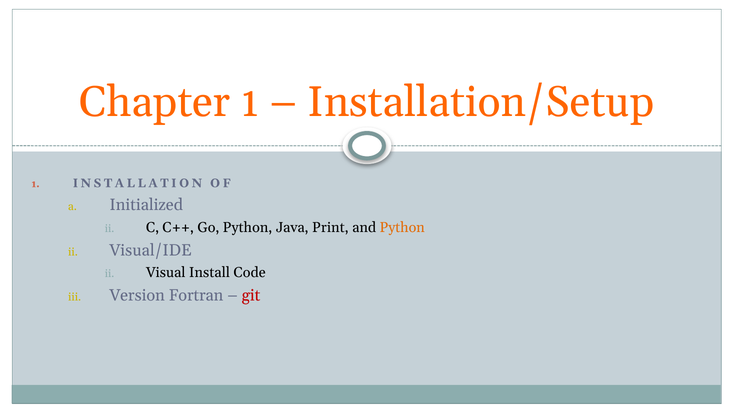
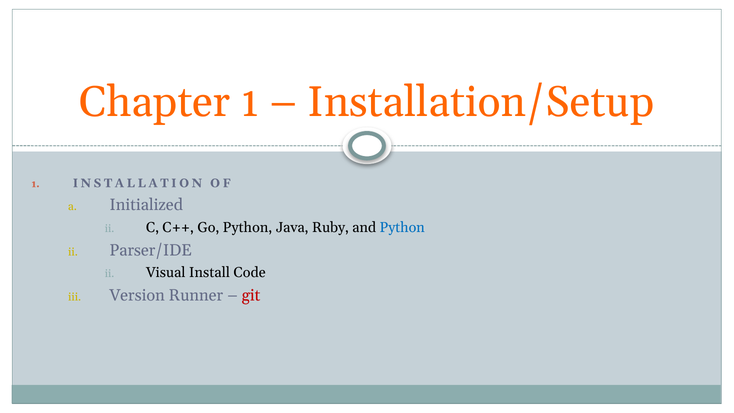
Print: Print -> Ruby (330, 227)
Python colour: orange -> blue (402, 227)
Visual/IDE: Visual/IDE -> Parser/IDE (151, 250)
Fortran: Fortran -> Runner (196, 296)
